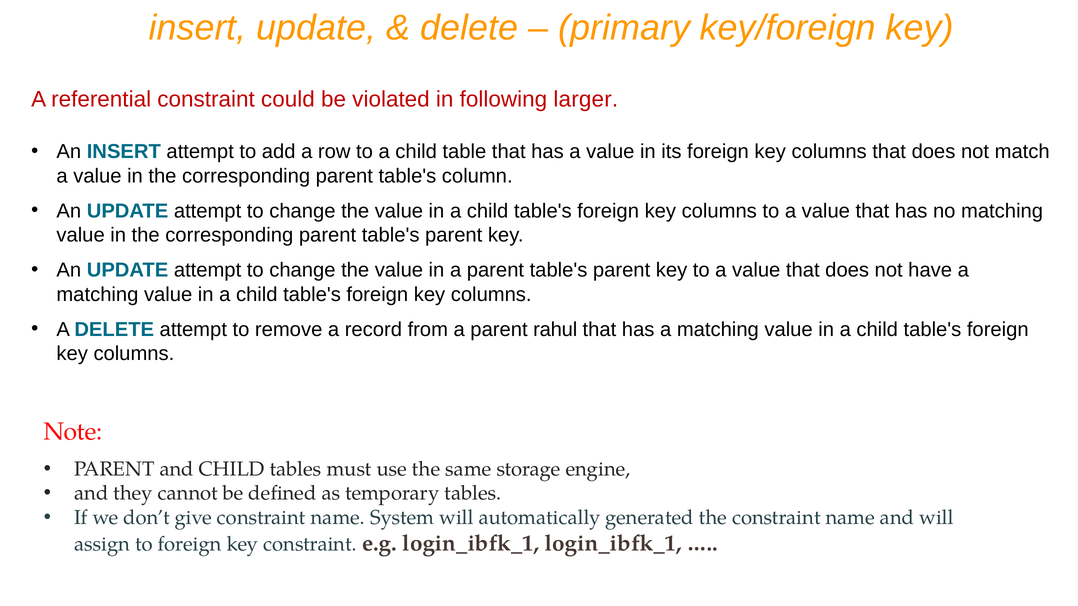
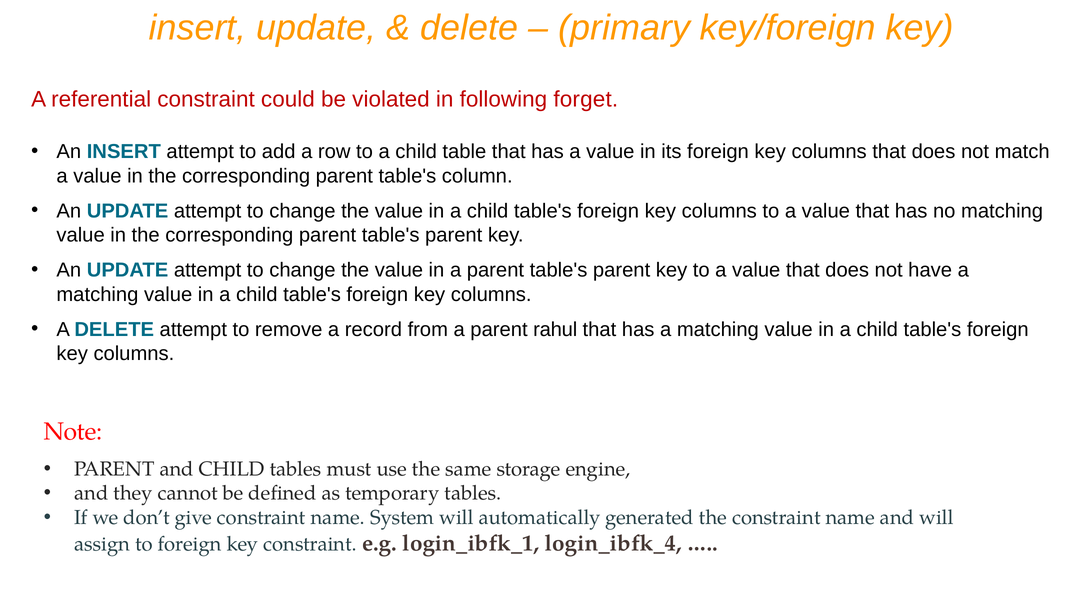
larger: larger -> forget (586, 99)
login_ibfk_1 login_ibfk_1: login_ibfk_1 -> login_ibfk_4 (613, 544)
